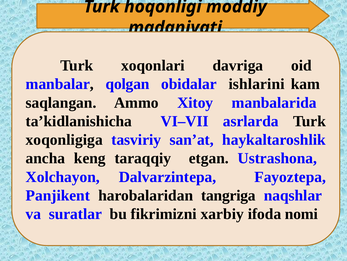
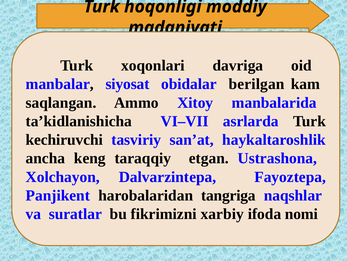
qolgan: qolgan -> siyosat (128, 84)
ishlarini: ishlarini -> berilgan (257, 84)
xoqonligiga: xoqonligiga -> kеchiruvchi (64, 139)
